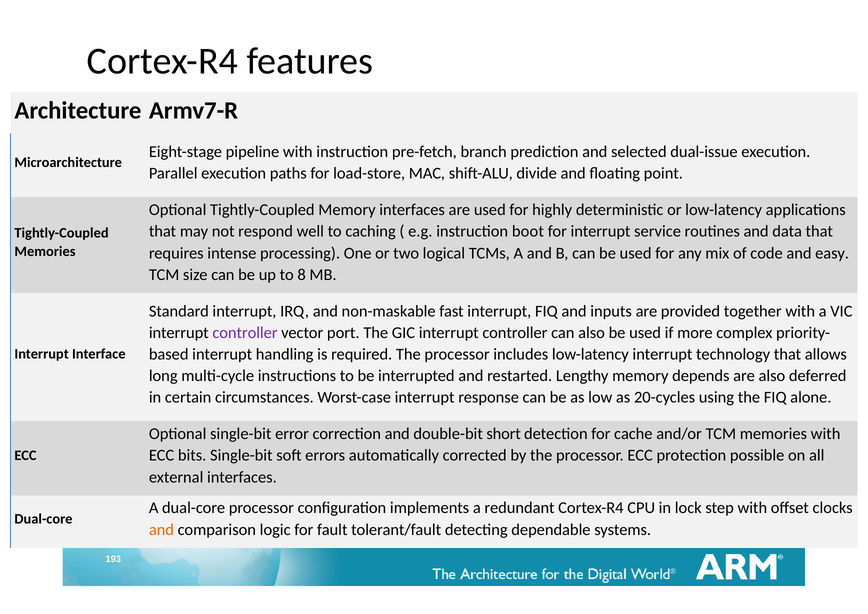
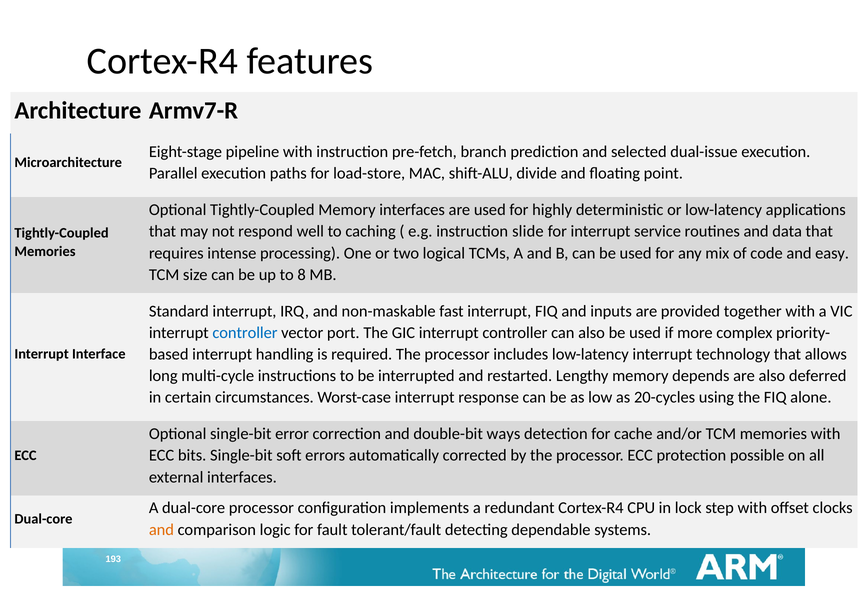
boot: boot -> slide (528, 231)
controller colour: purple -> blue (245, 332)
short: short -> ways (503, 433)
